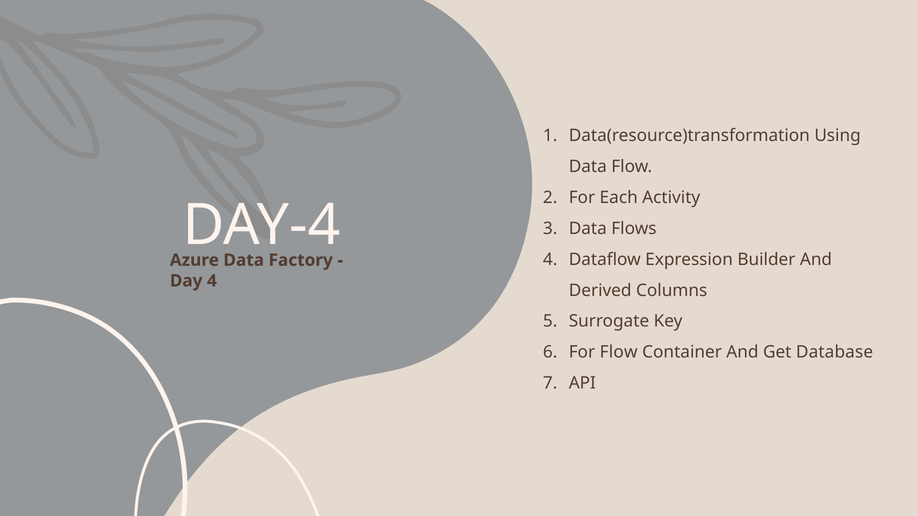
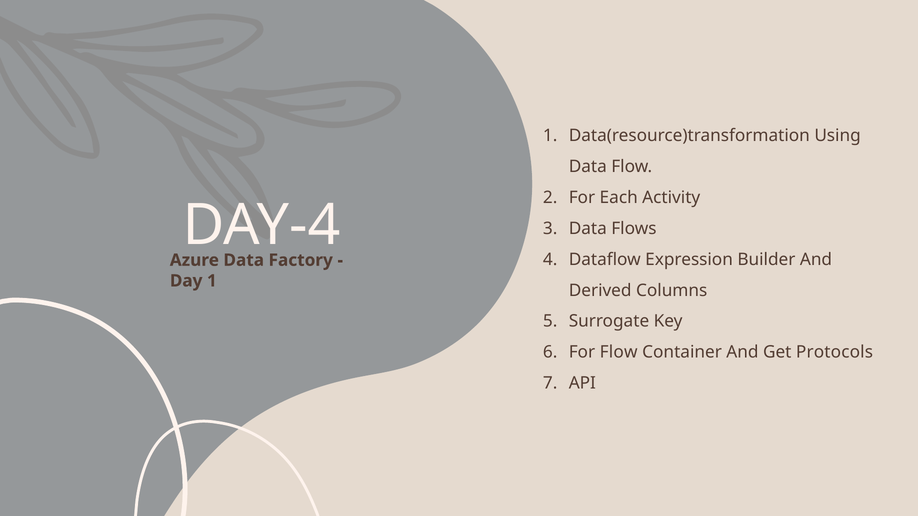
Day 4: 4 -> 1 (212, 281)
Database: Database -> Protocols (835, 353)
